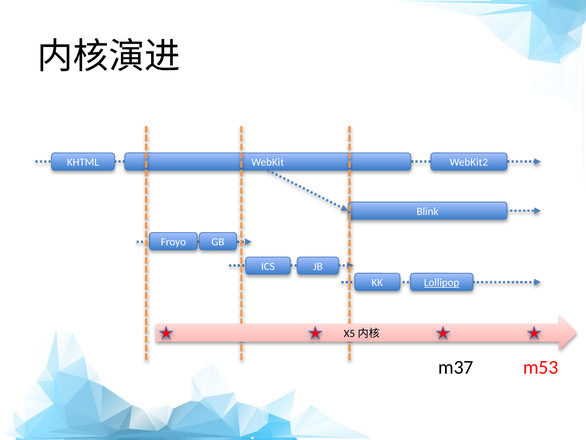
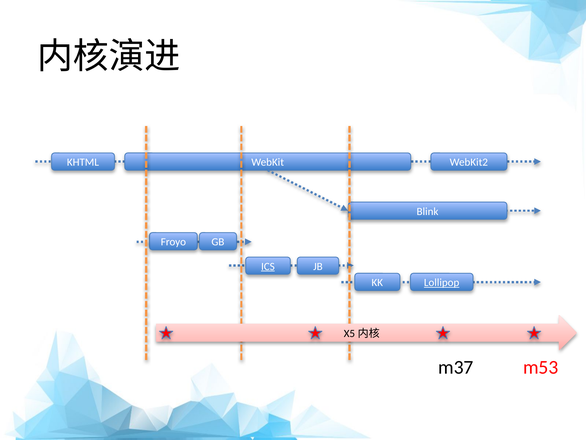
ICS underline: none -> present (268, 266)
